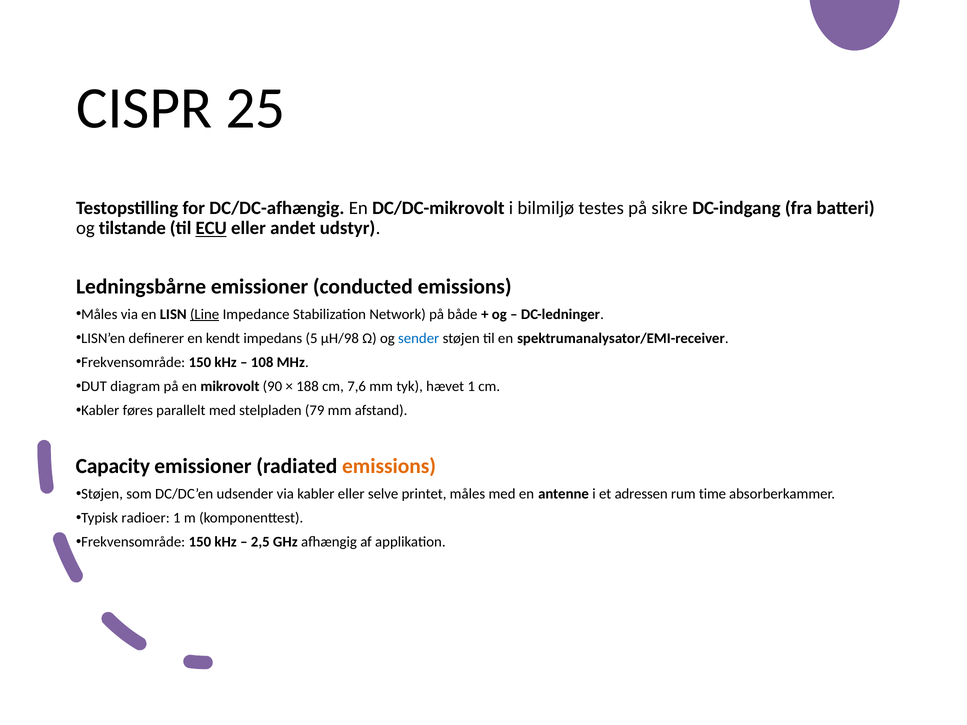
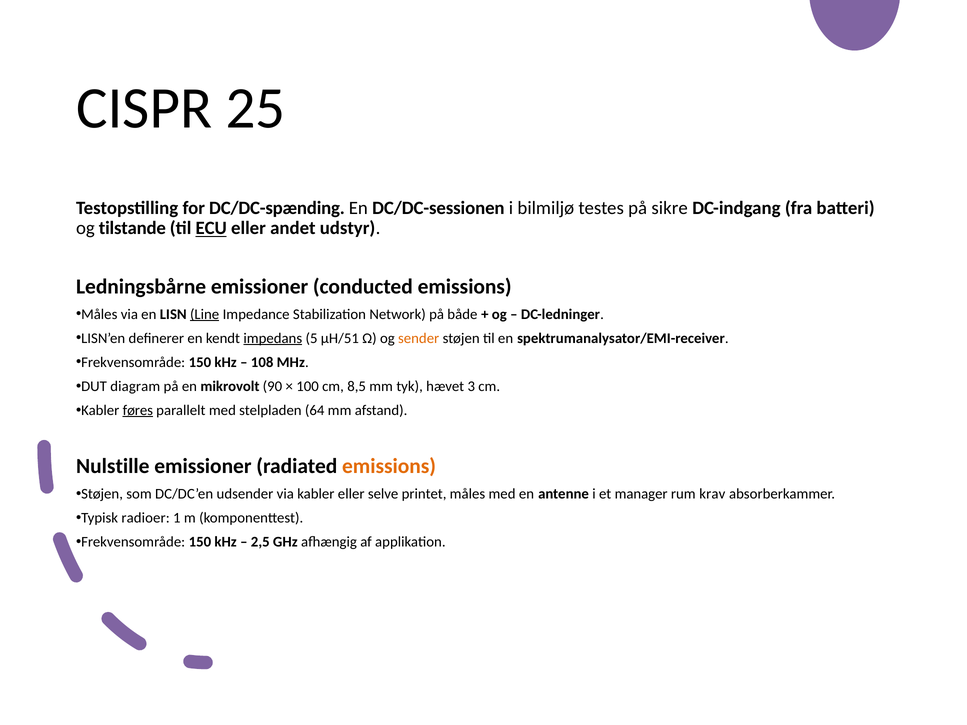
DC/DC-afhængig: DC/DC-afhængig -> DC/DC-spænding (277, 208)
DC/DC-mikrovolt: DC/DC-mikrovolt -> DC/DC-sessionen (438, 208)
impedans underline: none -> present (273, 338)
µH/98: µH/98 -> µH/51 (340, 338)
sender colour: blue -> orange (419, 338)
188: 188 -> 100 (308, 386)
7,6: 7,6 -> 8,5 (357, 386)
hævet 1: 1 -> 3 (471, 386)
føres underline: none -> present (138, 410)
79: 79 -> 64 (315, 410)
Capacity: Capacity -> Nulstille (113, 466)
adressen: adressen -> manager (641, 494)
time: time -> krav (712, 494)
